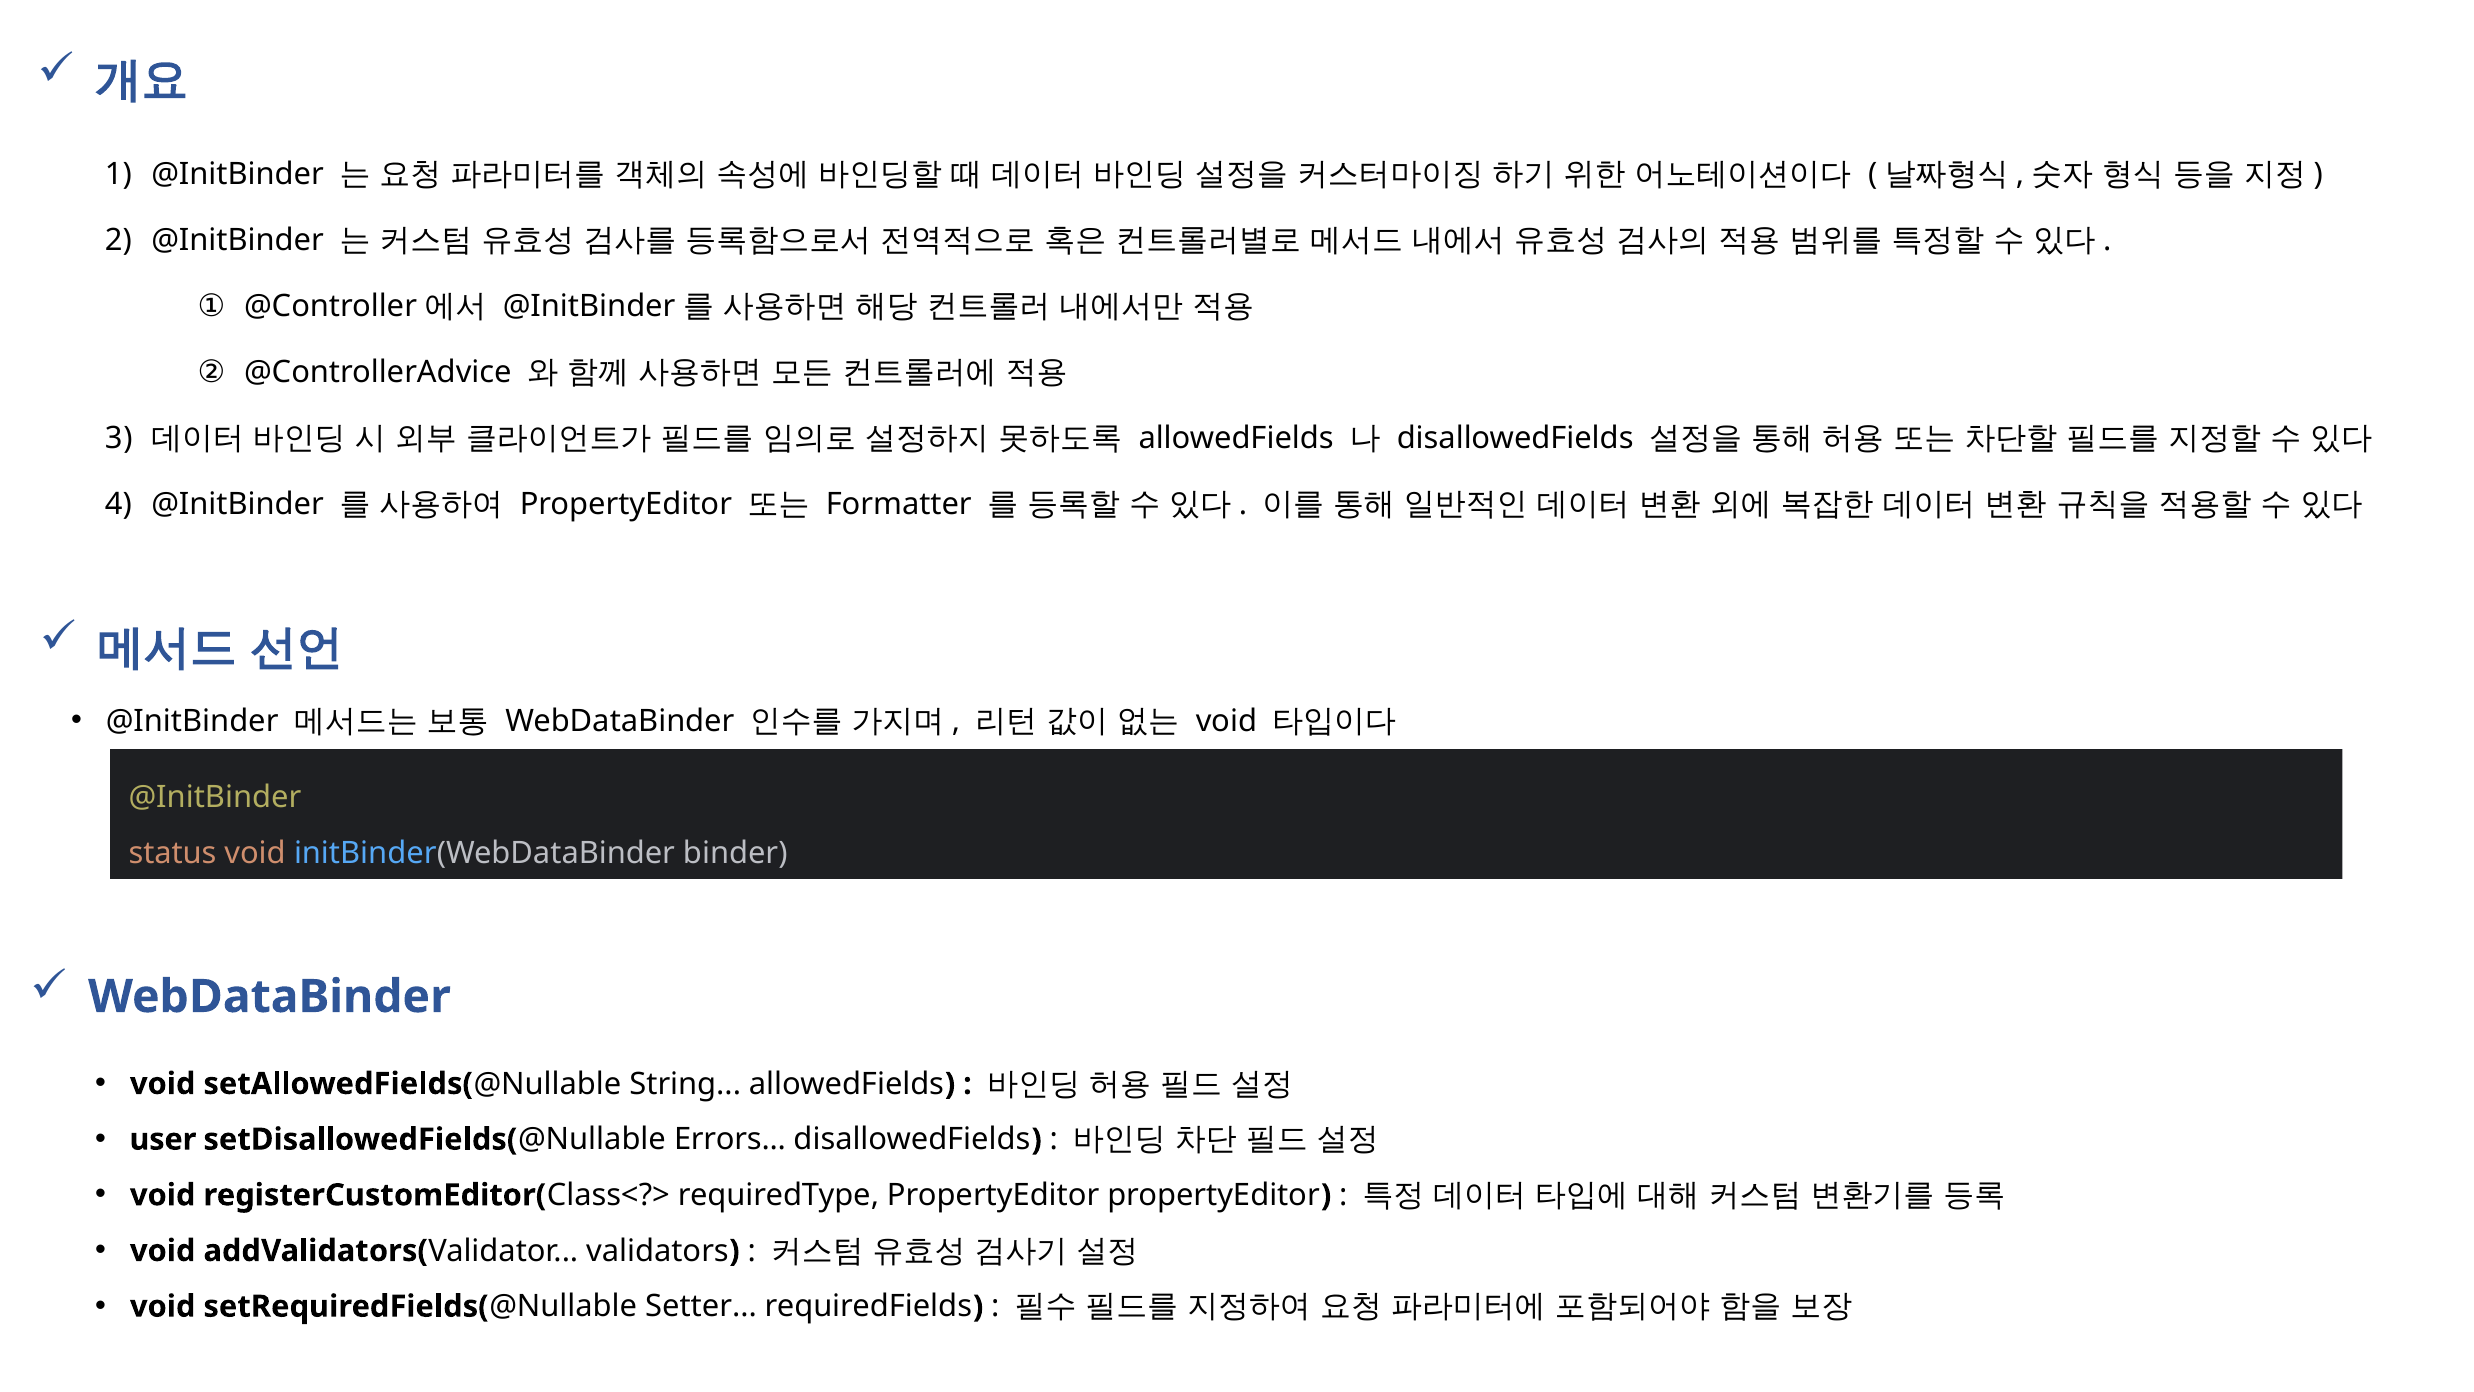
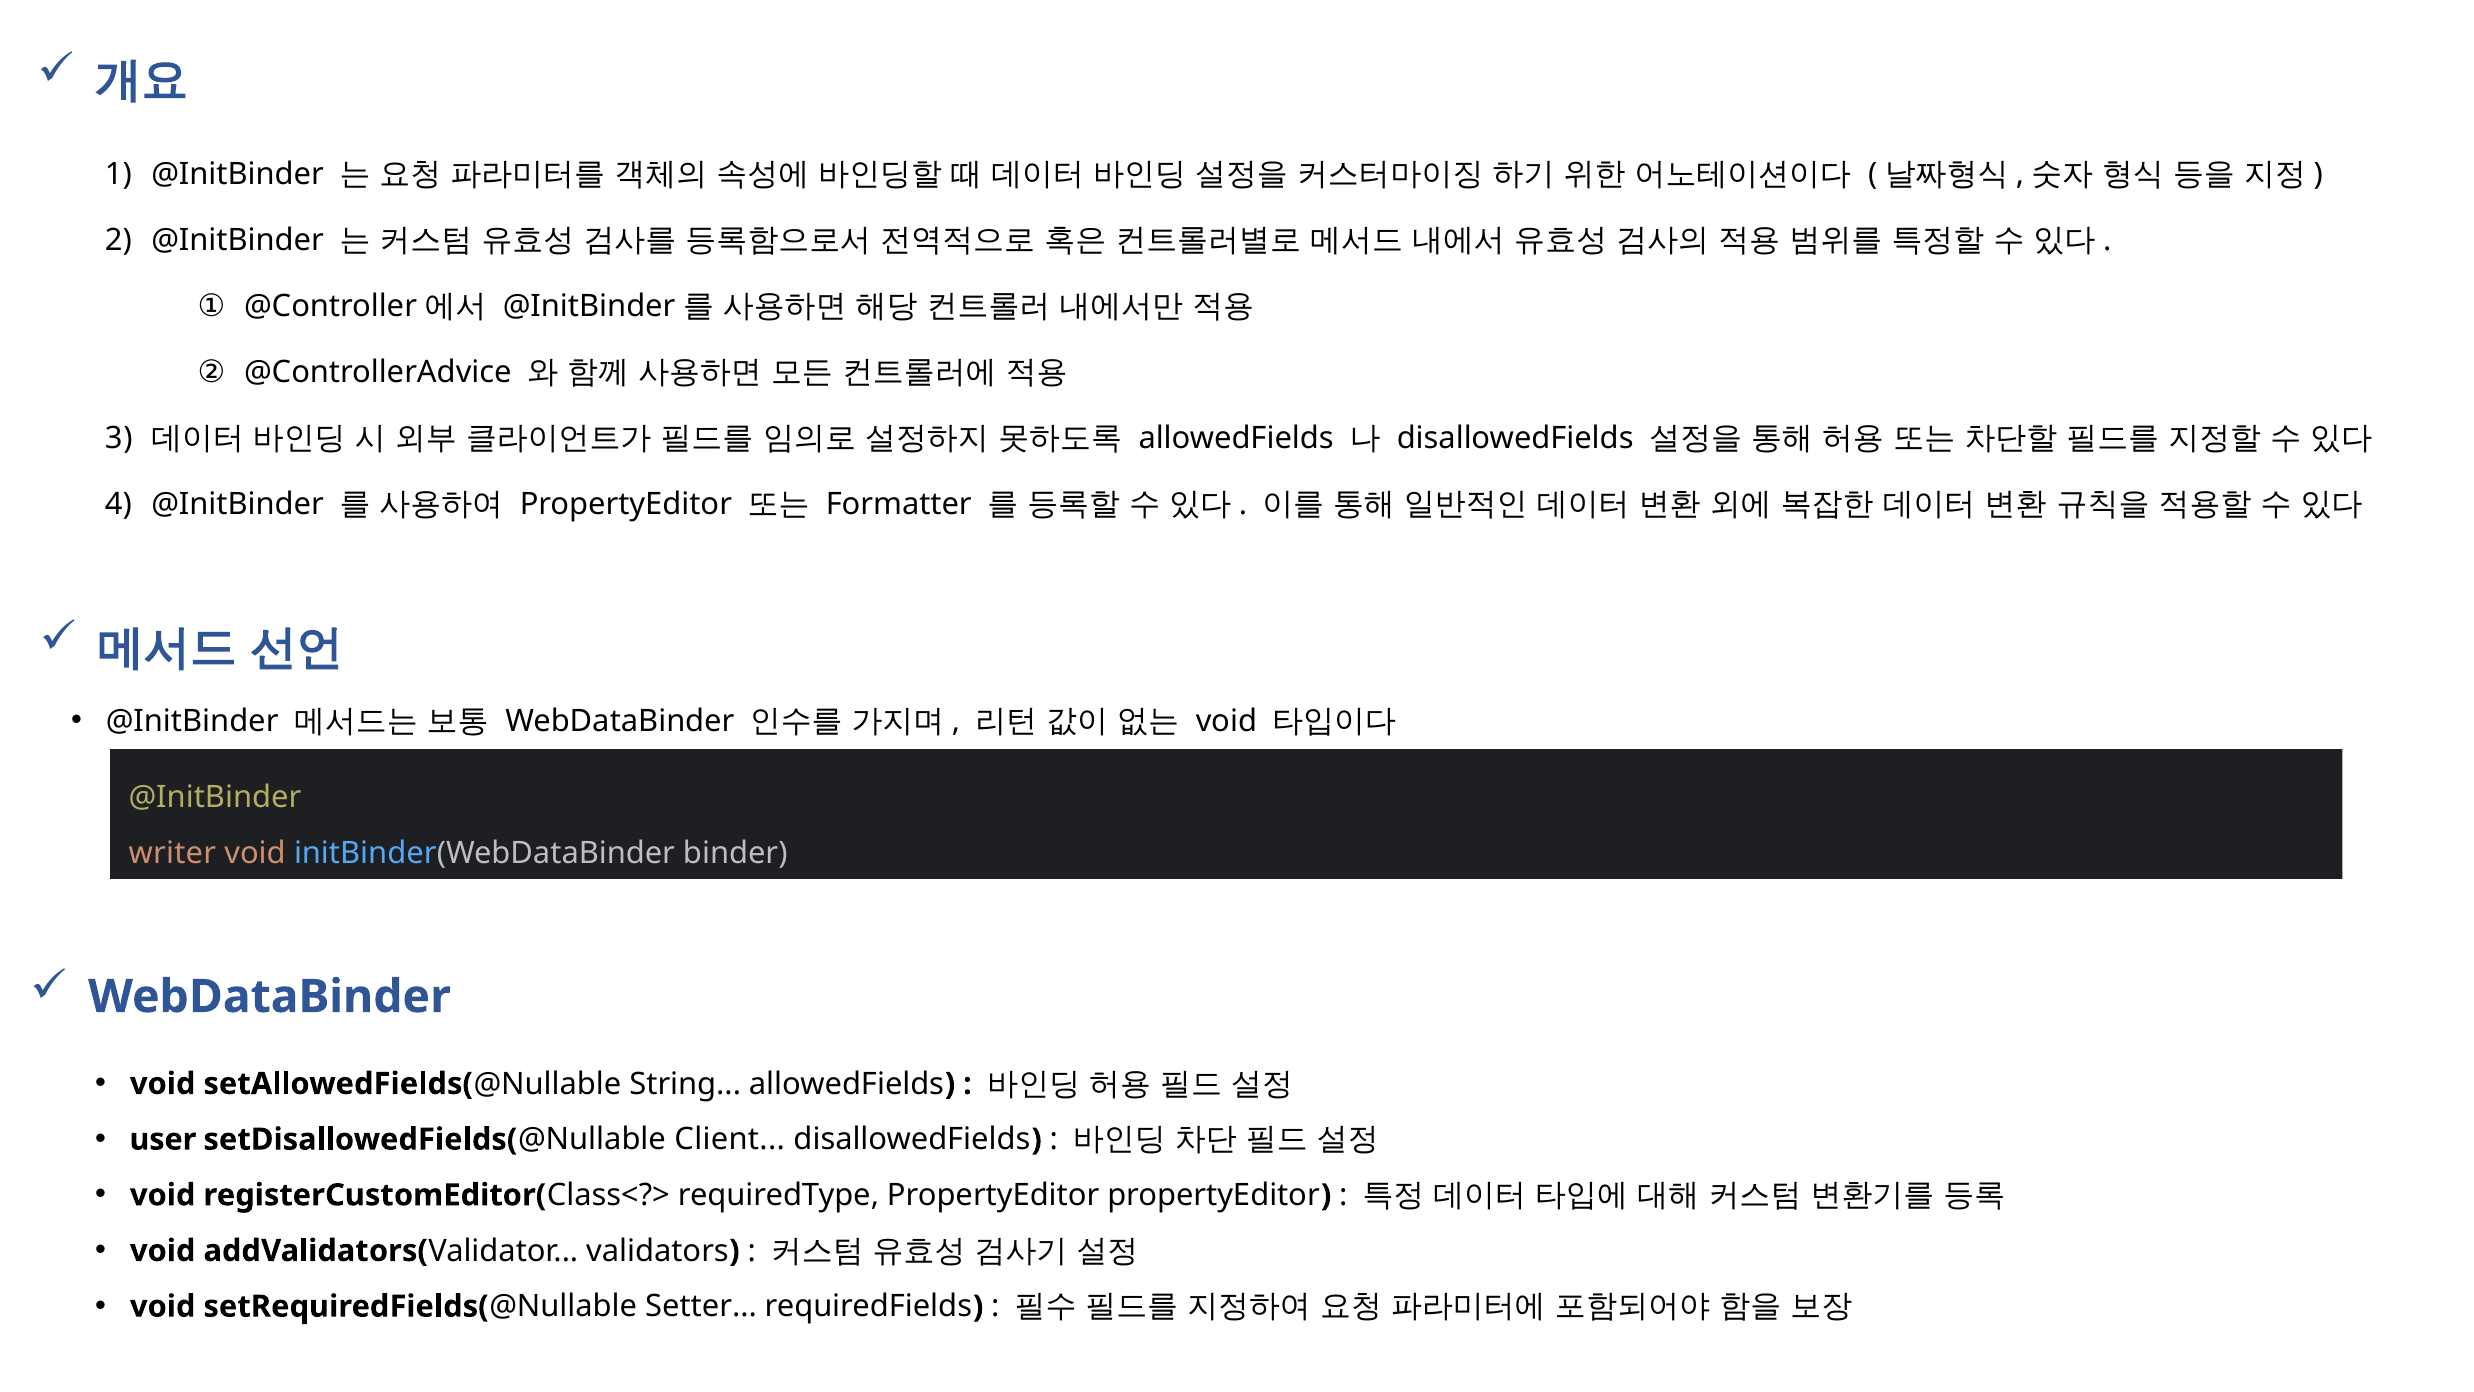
status: status -> writer (172, 853)
Errors: Errors -> Client (730, 1139)
